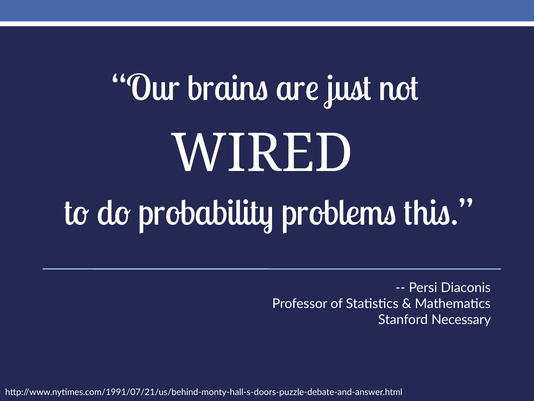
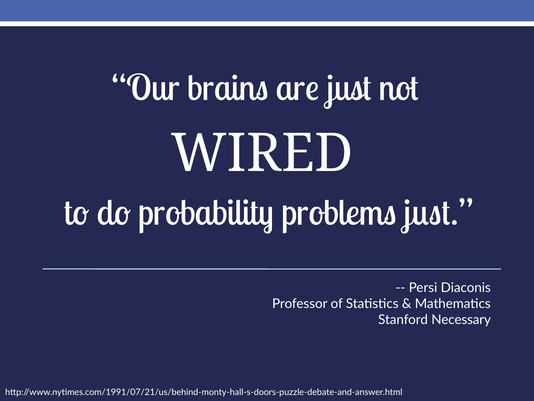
problems this: this -> just (439, 213)
